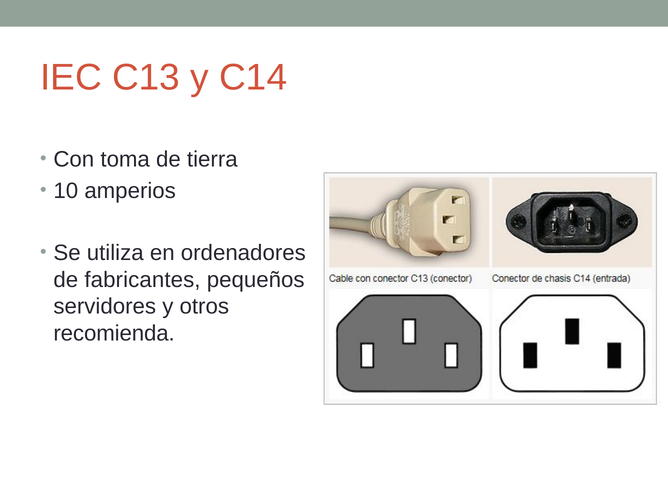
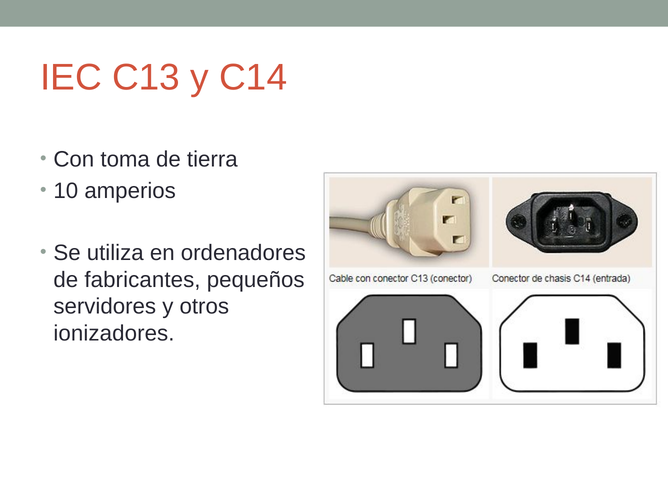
recomienda: recomienda -> ionizadores (114, 333)
